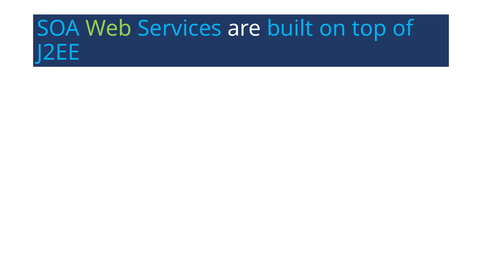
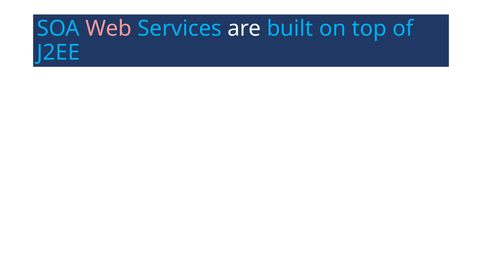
Web colour: light green -> pink (109, 29)
